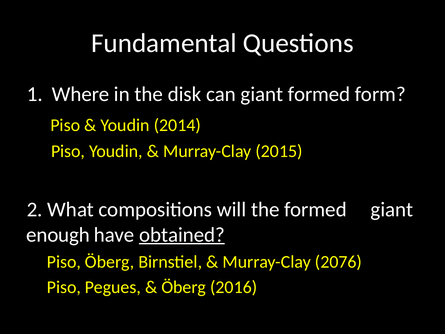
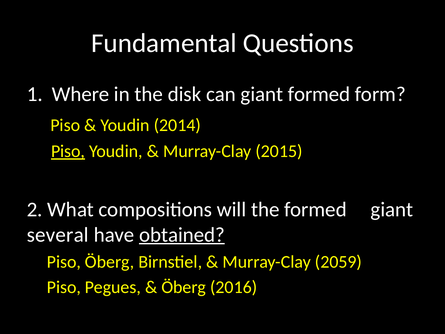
Piso underline: none -> present (68, 151)
enough: enough -> several (58, 235)
2076: 2076 -> 2059 (339, 262)
